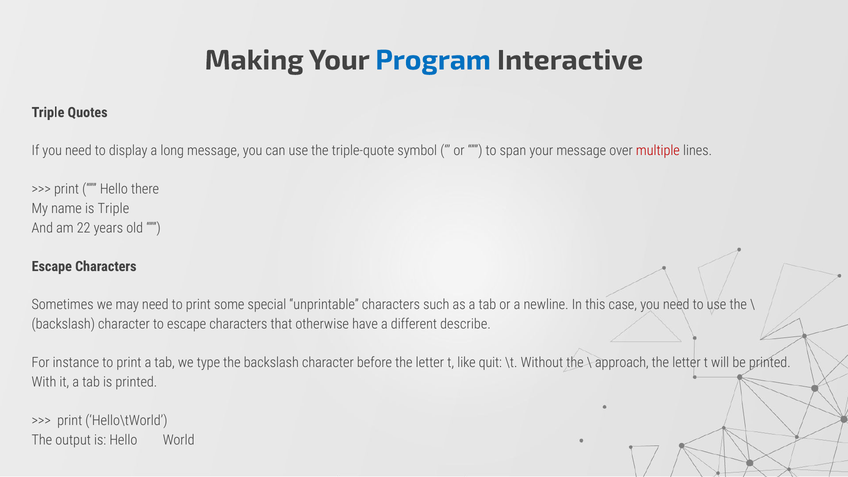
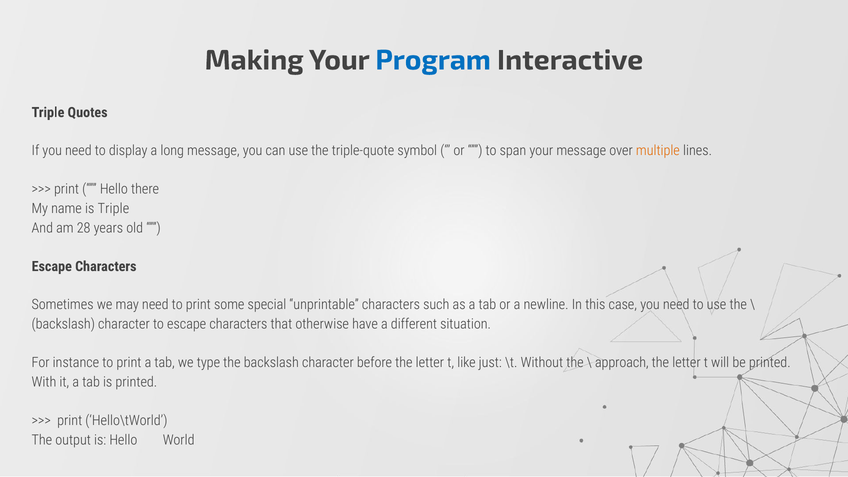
multiple colour: red -> orange (658, 151)
22: 22 -> 28 (84, 228)
describe: describe -> situation (466, 324)
quit: quit -> just (490, 363)
